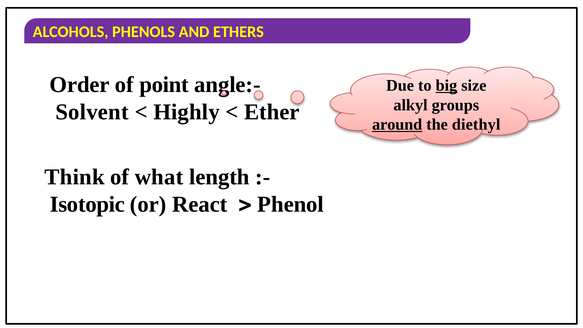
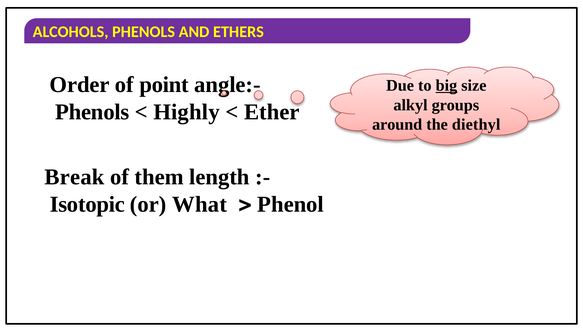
Solvent: Solvent -> Phenols (92, 112)
around underline: present -> none (397, 124)
Think: Think -> Break (75, 177)
what: what -> them (159, 177)
React: React -> What (200, 204)
